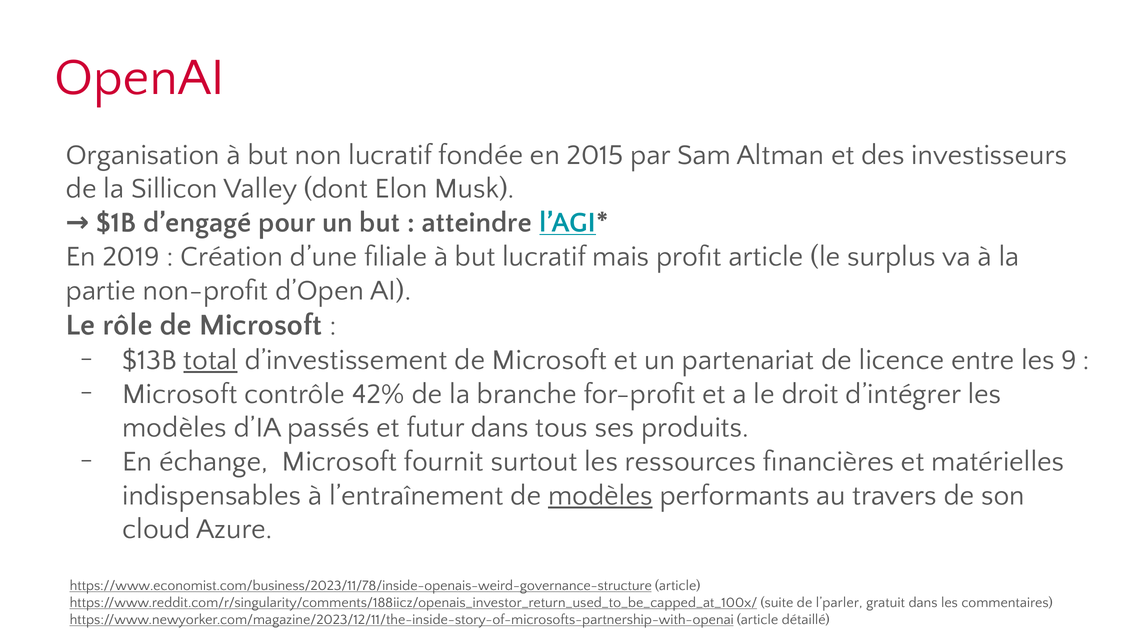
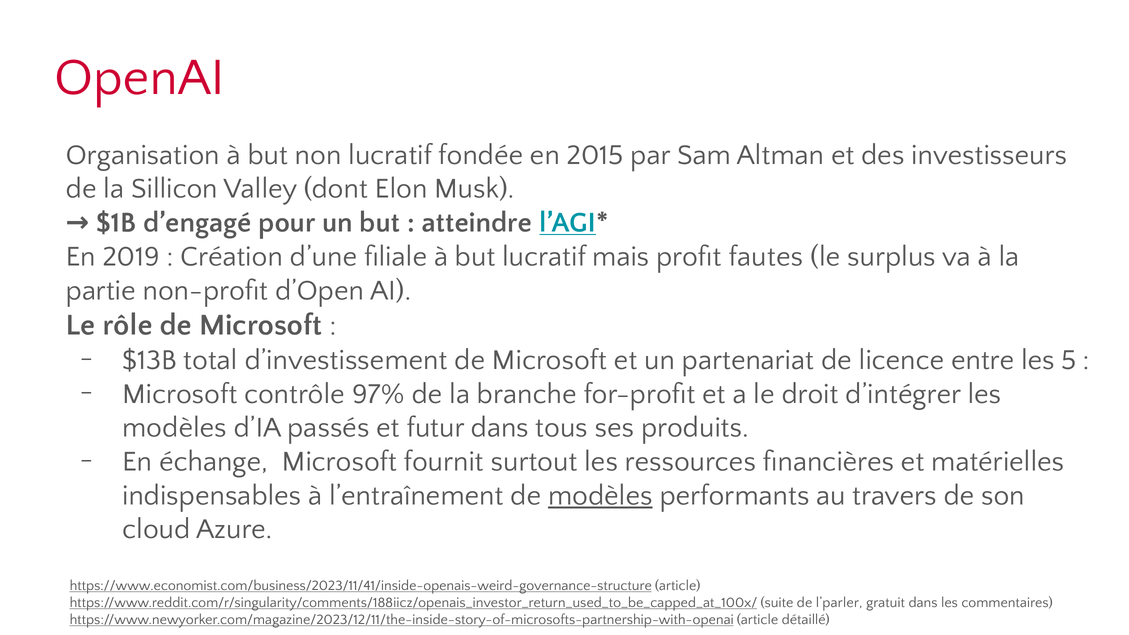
profit article: article -> fautes (766, 256)
total underline: present -> none (211, 360)
9: 9 -> 5 (1069, 360)
42%: 42% -> 97% (378, 394)
https://www.economist.com/business/2023/11/78/inside-openais-weird-governance-structure: https://www.economist.com/business/2023/11/78/inside-openais-weird-governance-structure -> https://www.economist.com/business/2023/11/41/inside-openais-weird-governance-structure (361, 586)
